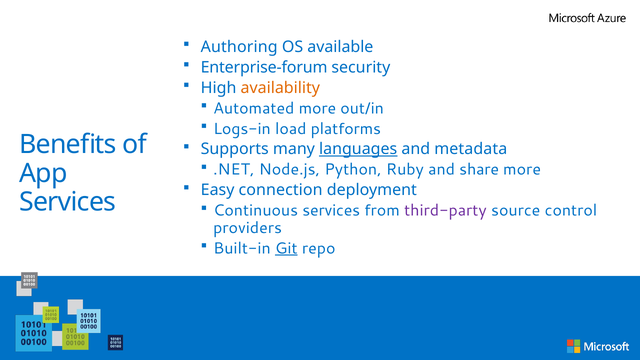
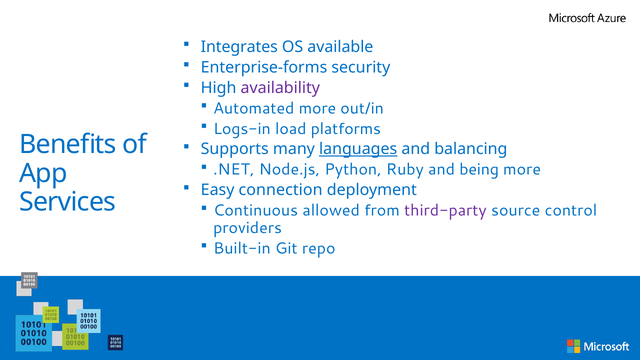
Authoring: Authoring -> Integrates (239, 47)
Enterprise-forum: Enterprise-forum -> Enterprise-forms (264, 67)
availability colour: orange -> purple (280, 88)
metadata: metadata -> balancing (471, 149)
share: share -> being (479, 170)
Continuous services: services -> allowed (331, 211)
Git underline: present -> none (286, 248)
